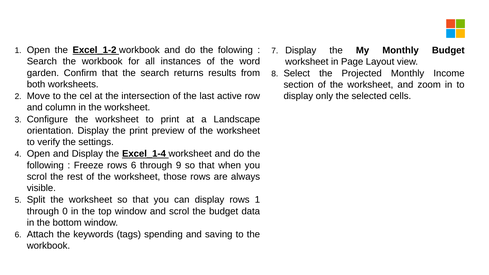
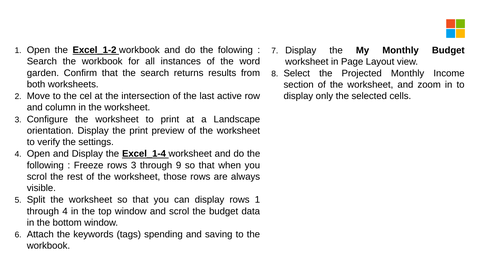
rows 6: 6 -> 3 (134, 165)
through 0: 0 -> 4 (65, 211)
